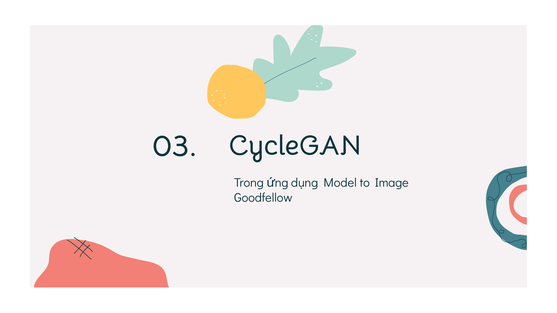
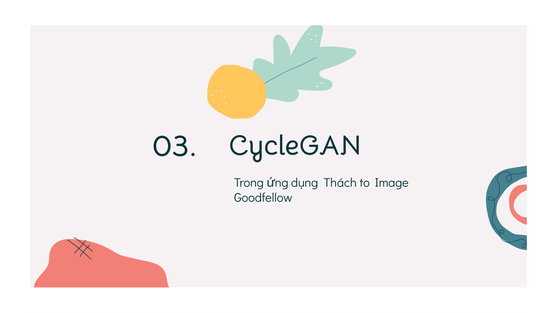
Model: Model -> Thách (340, 183)
